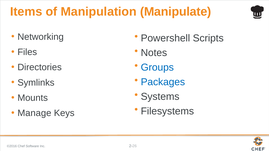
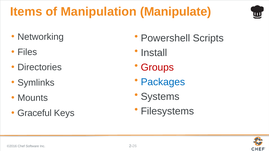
Notes: Notes -> Install (154, 53)
Groups colour: blue -> red (157, 68)
Manage: Manage -> Graceful (34, 113)
